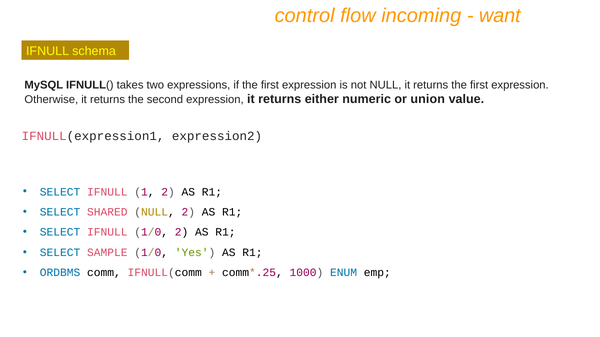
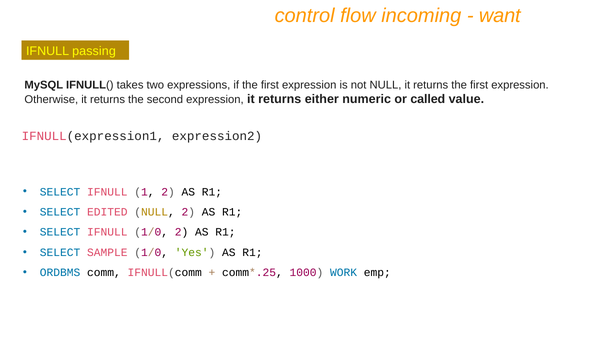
schema: schema -> passing (94, 51)
union: union -> called (428, 99)
SHARED: SHARED -> EDITED (107, 212)
ENUM: ENUM -> WORK (344, 273)
